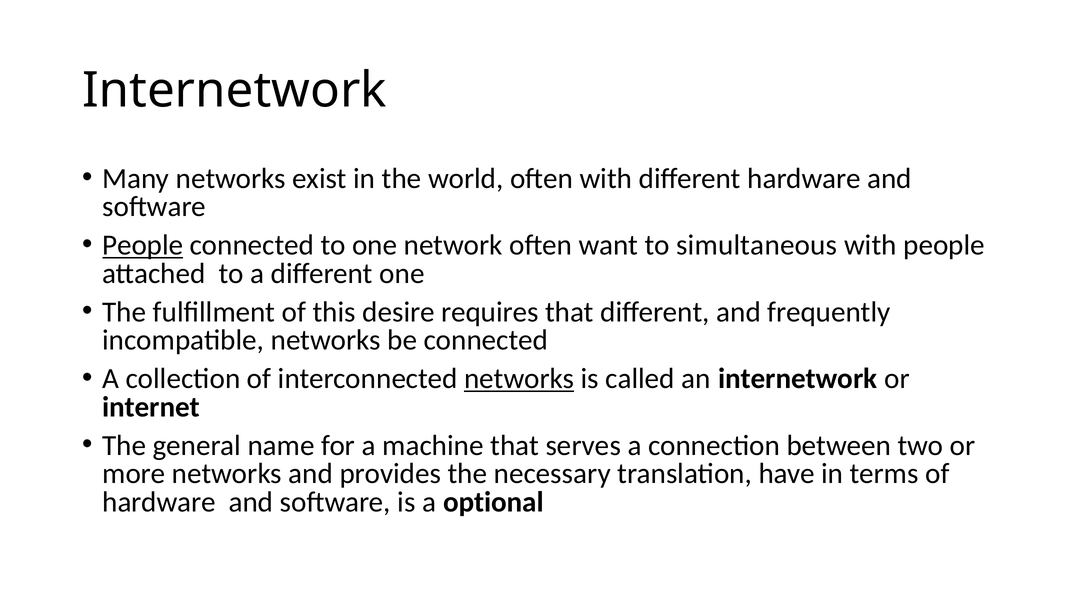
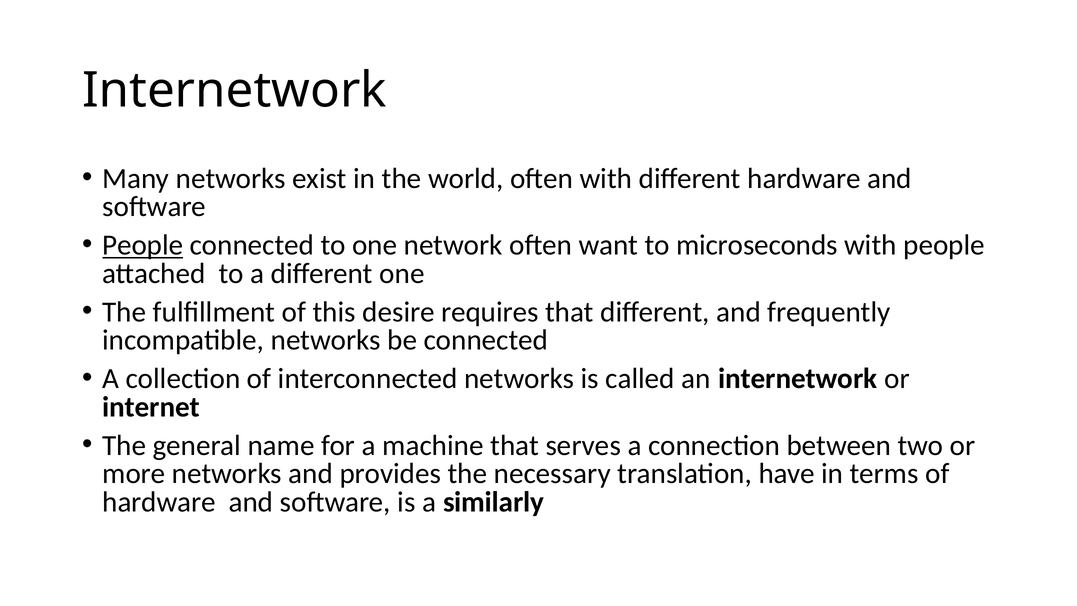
simultaneous: simultaneous -> microseconds (757, 245)
networks underline: present -> none (519, 379)
optional: optional -> similarly (494, 502)
